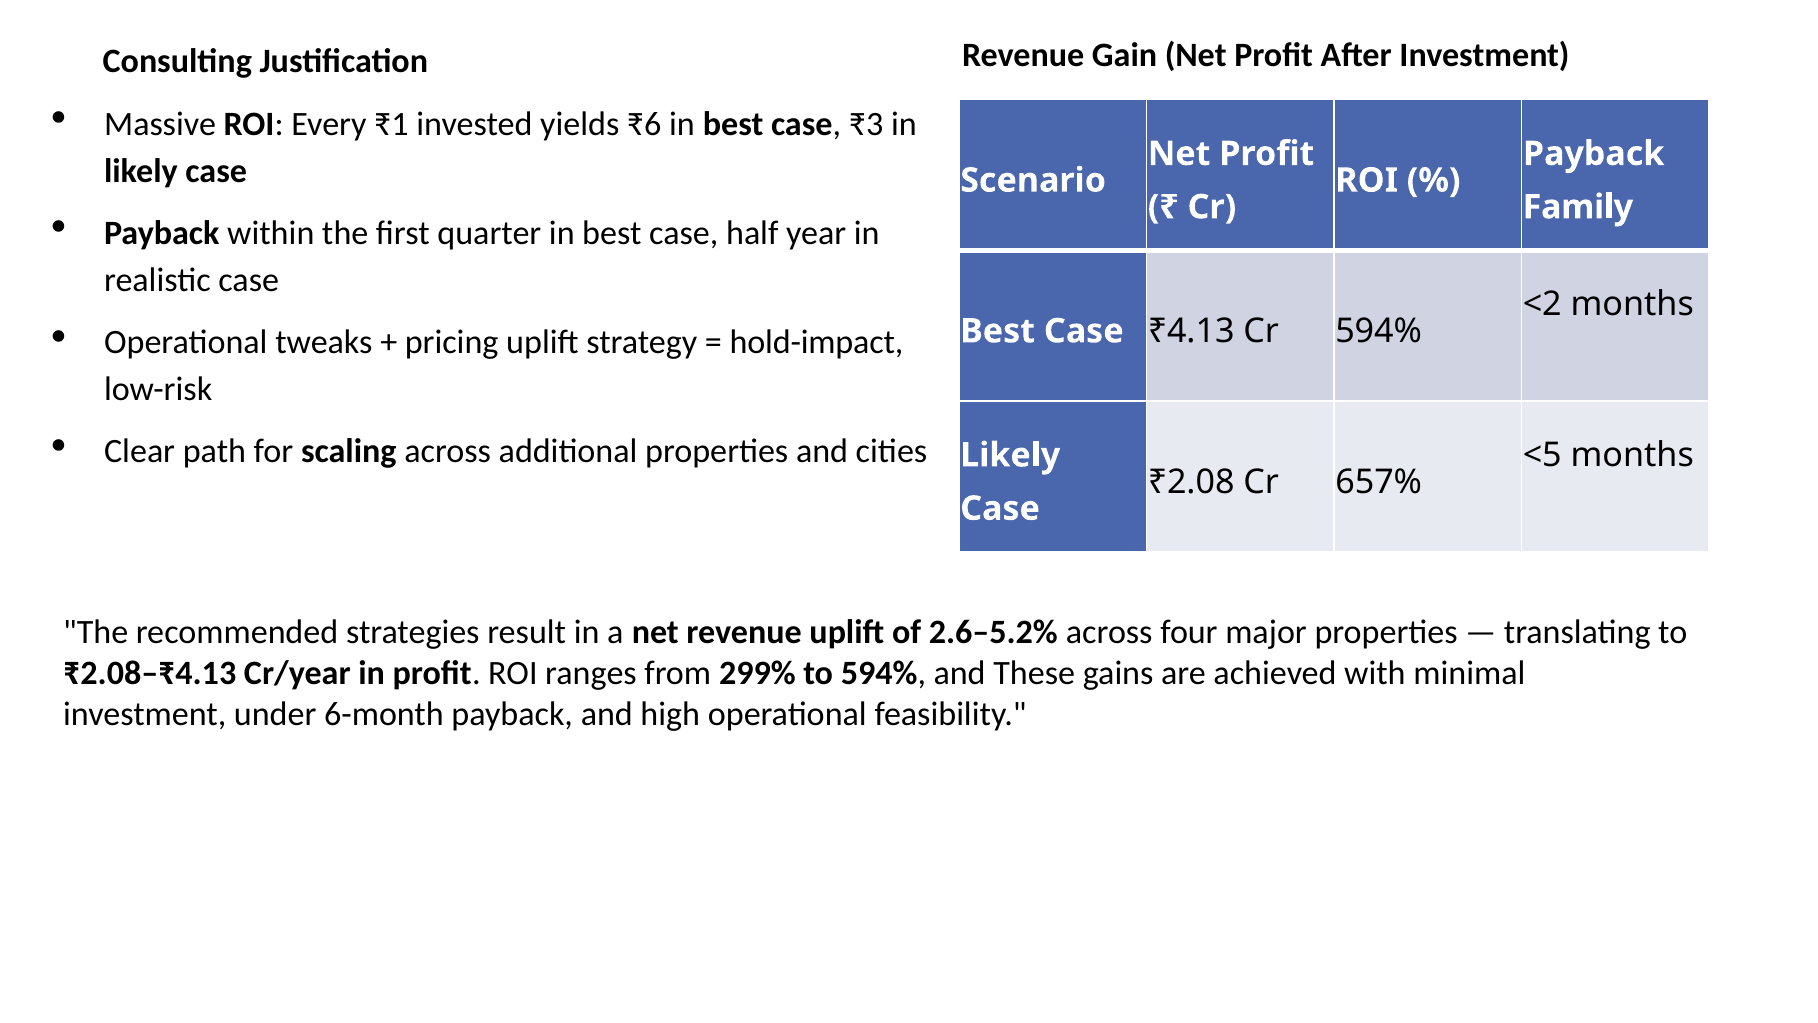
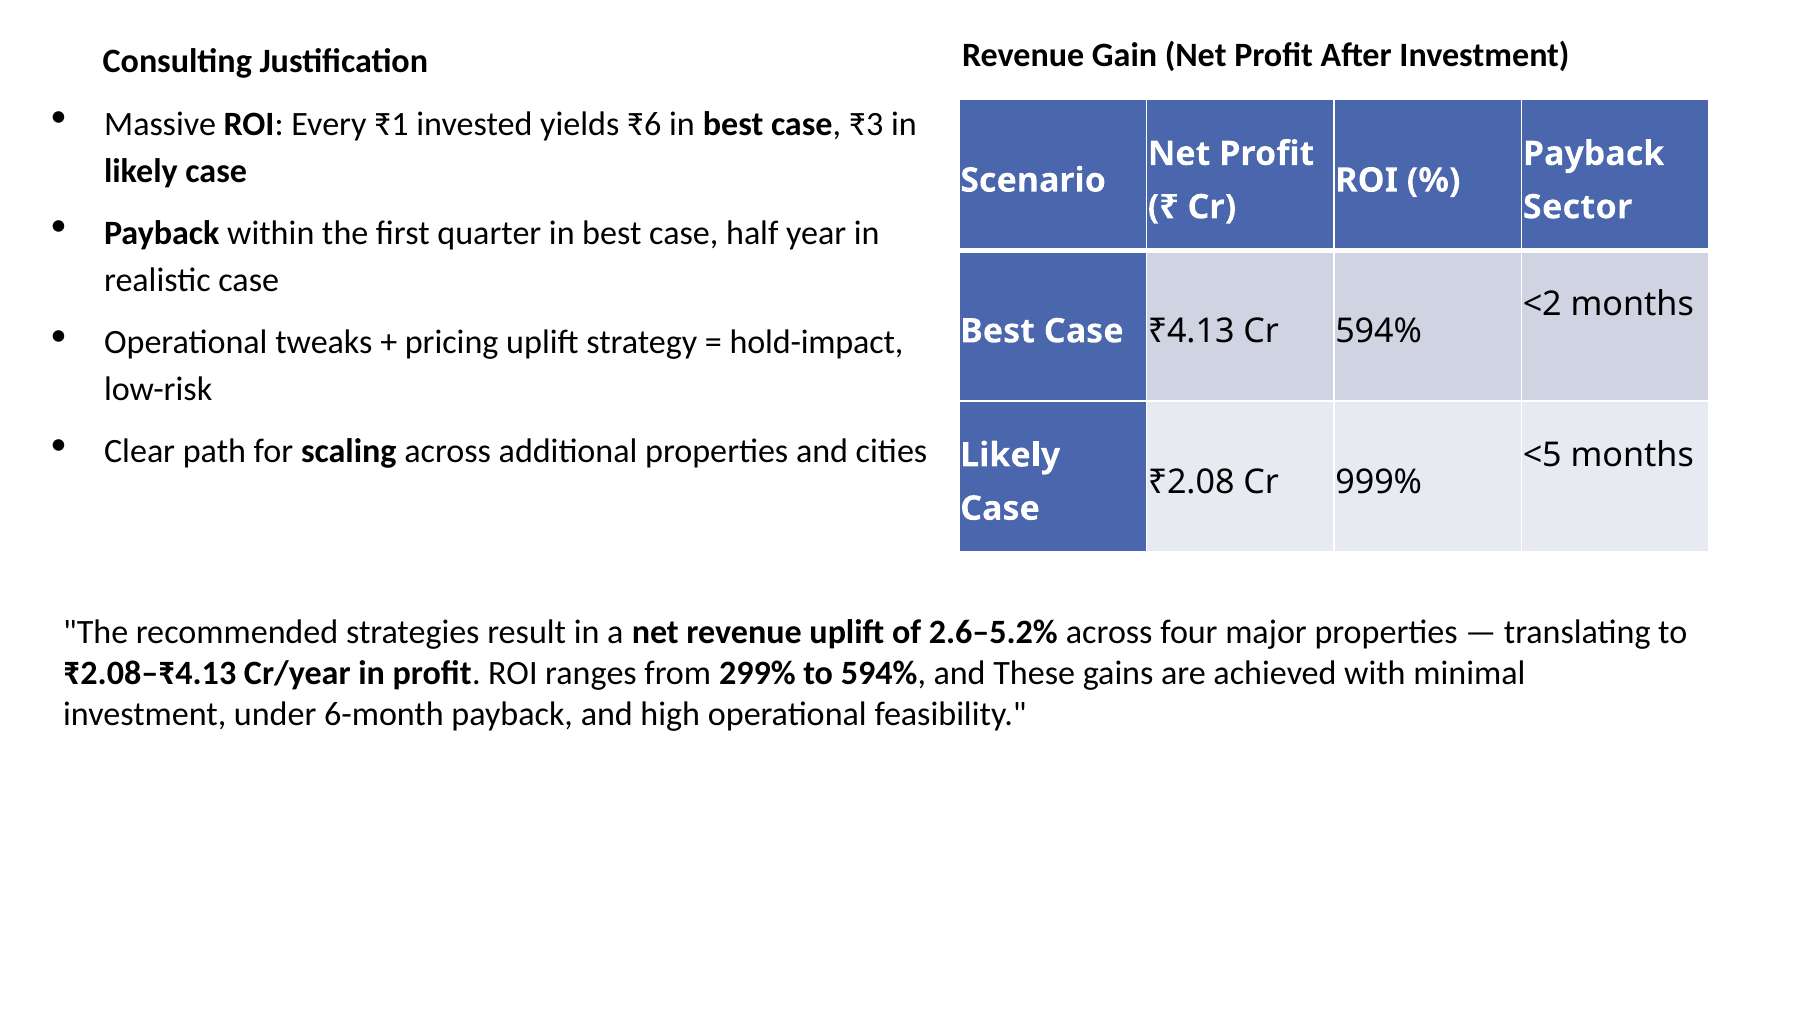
Family: Family -> Sector (1578, 207)
657%: 657% -> 999% (1379, 482)
